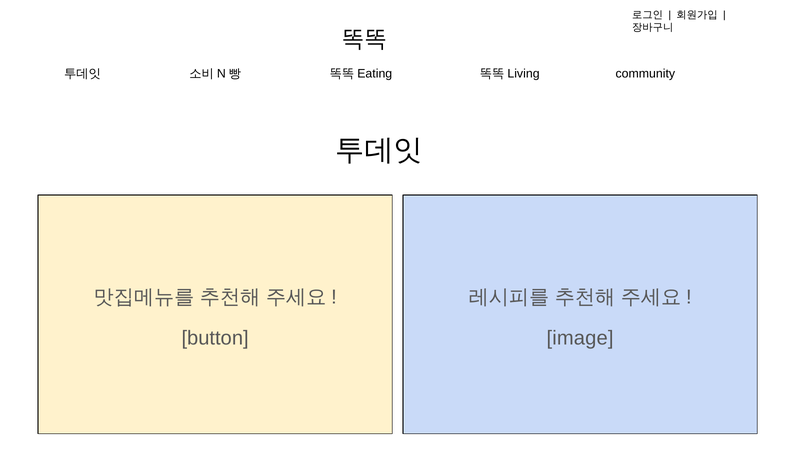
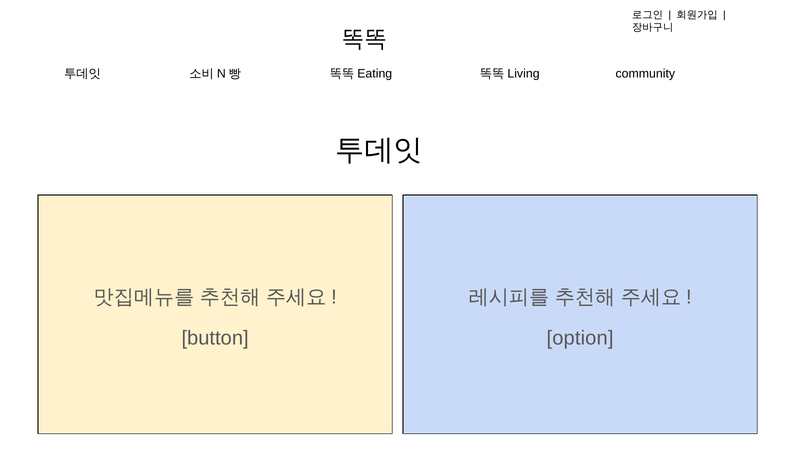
image: image -> option (580, 339)
